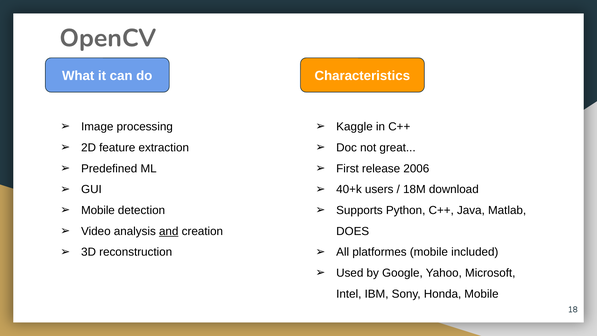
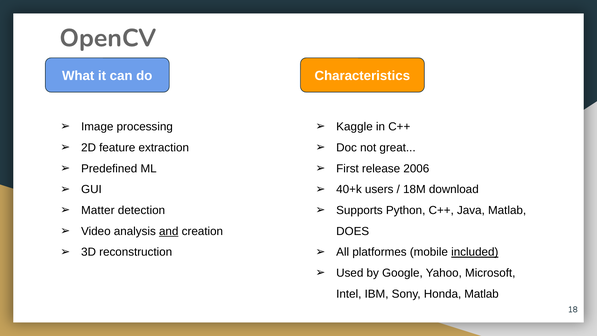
Mobile: Mobile -> Matter (98, 210)
included underline: none -> present (475, 252)
Honda Mobile: Mobile -> Matlab (481, 294)
